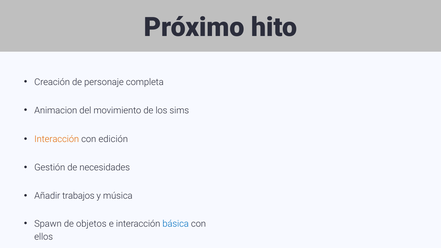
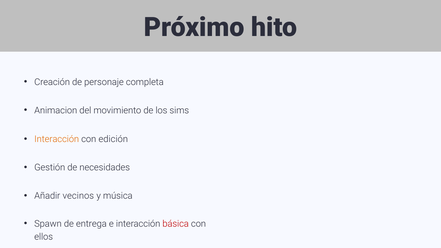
trabajos: trabajos -> vecinos (78, 196)
objetos: objetos -> entrega (91, 224)
básica colour: blue -> red (176, 224)
